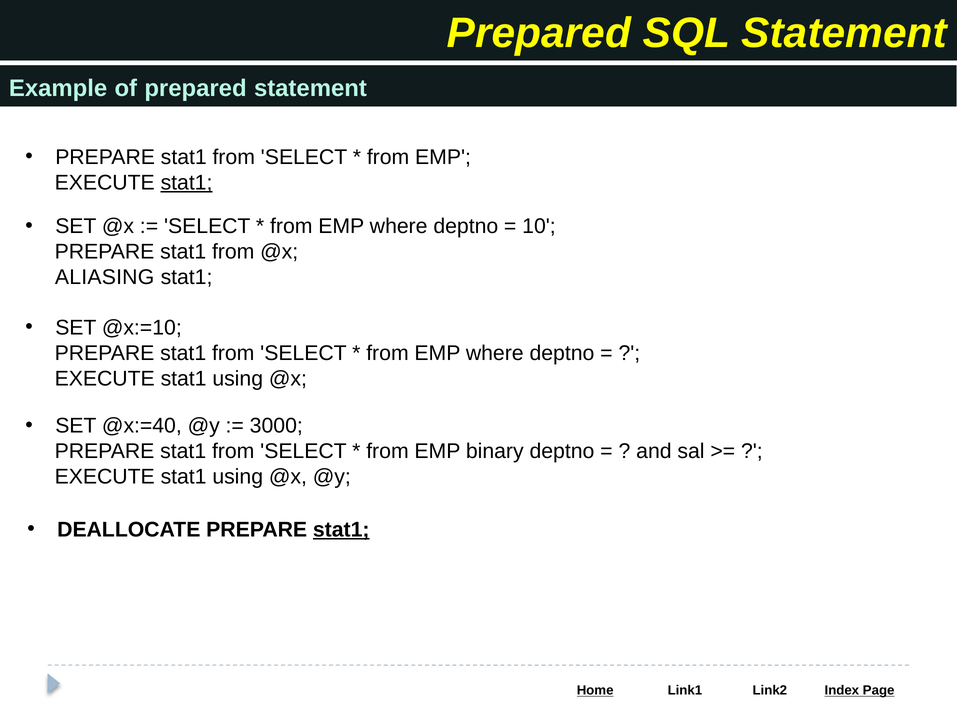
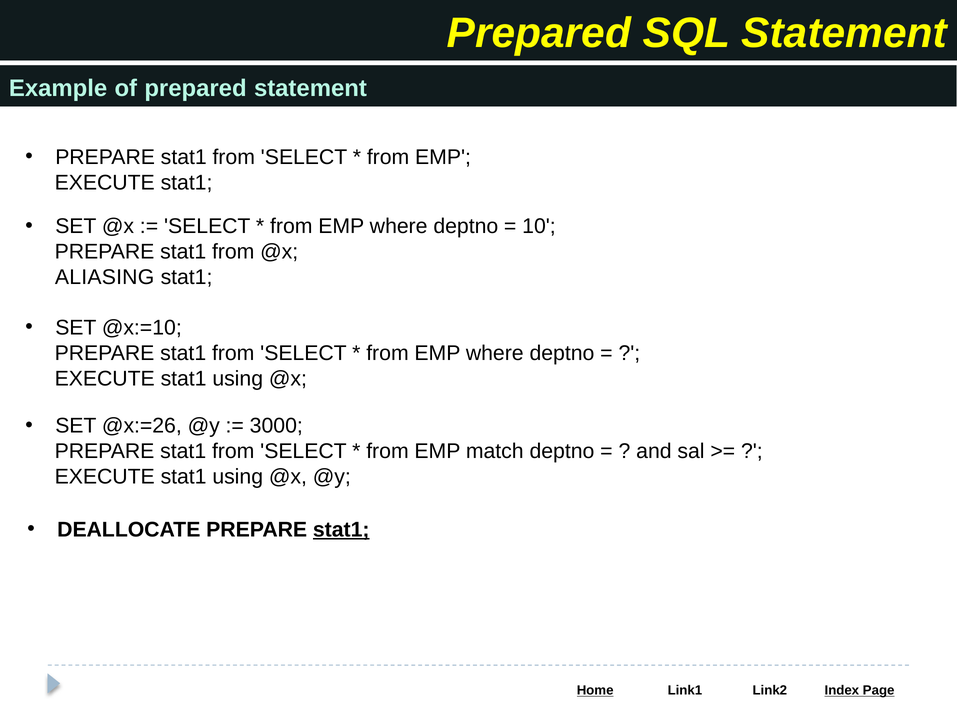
stat1 underline: present -> none (187, 183)
@x:=40: @x:=40 -> @x:=26 (142, 426)
binary: binary -> match (495, 451)
